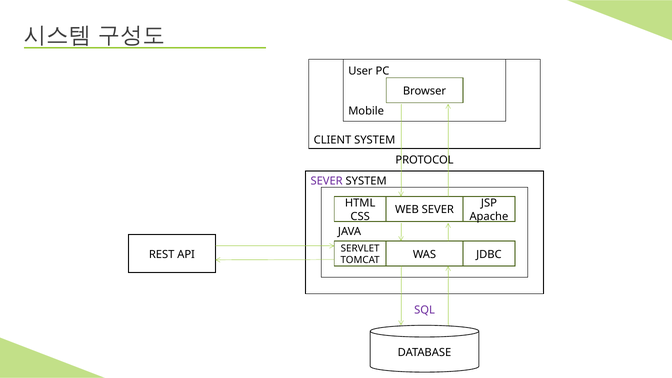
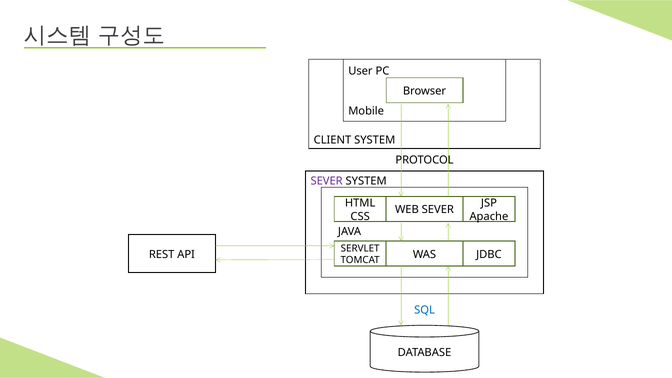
SQL colour: purple -> blue (425, 310)
